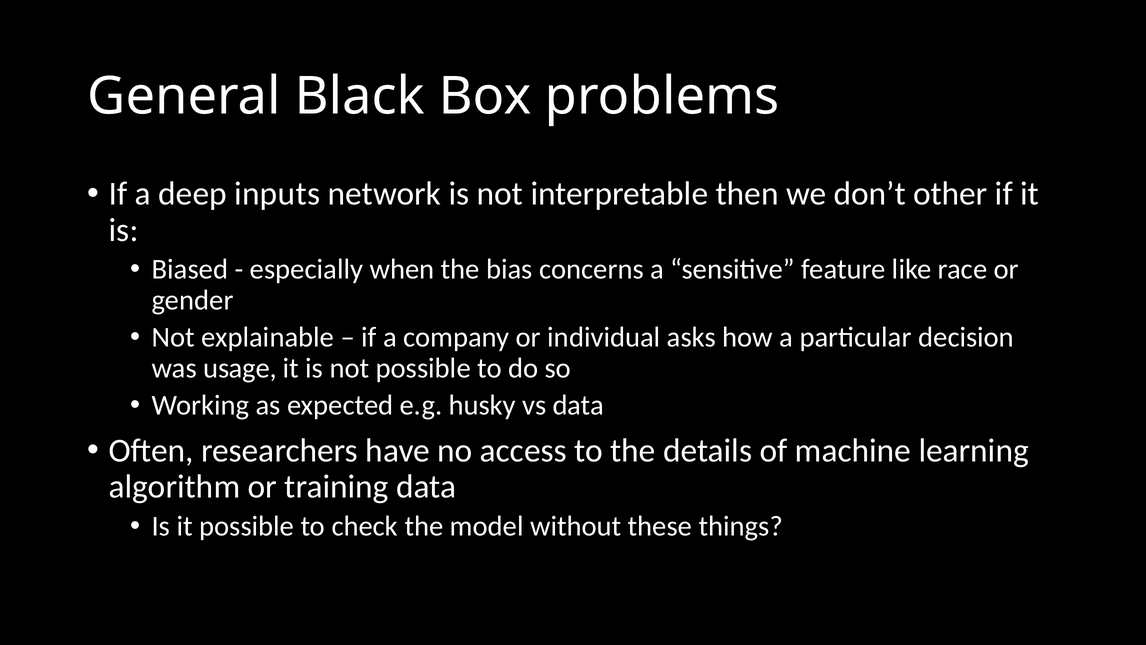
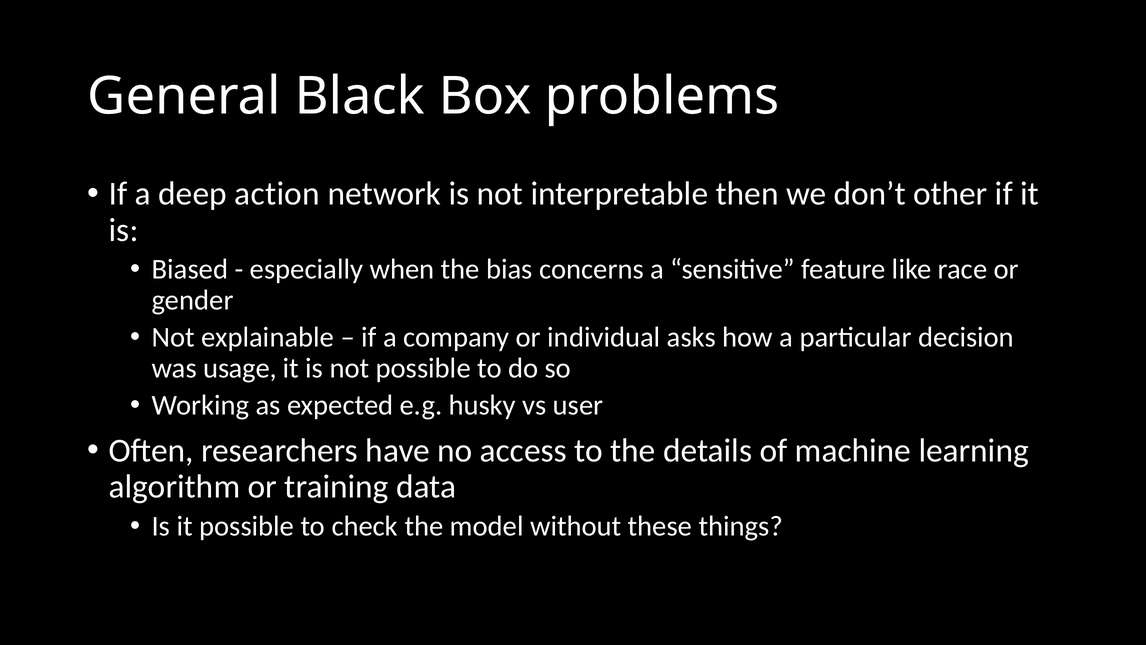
inputs: inputs -> action (277, 194)
vs data: data -> user (578, 405)
